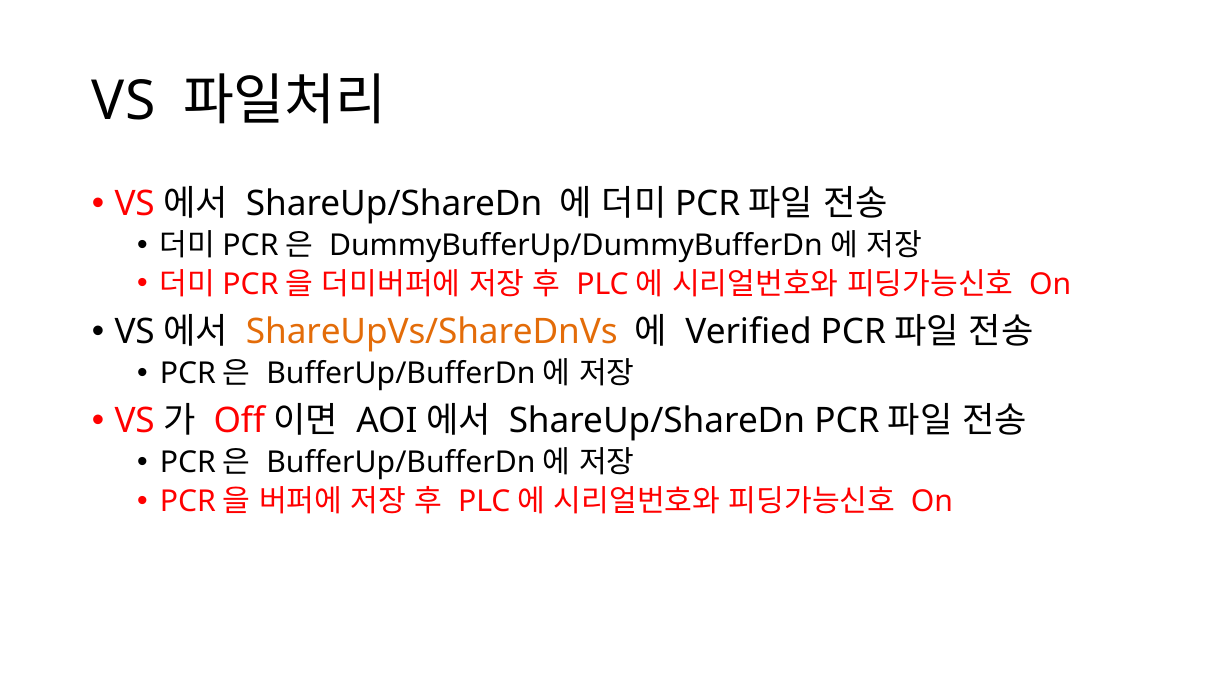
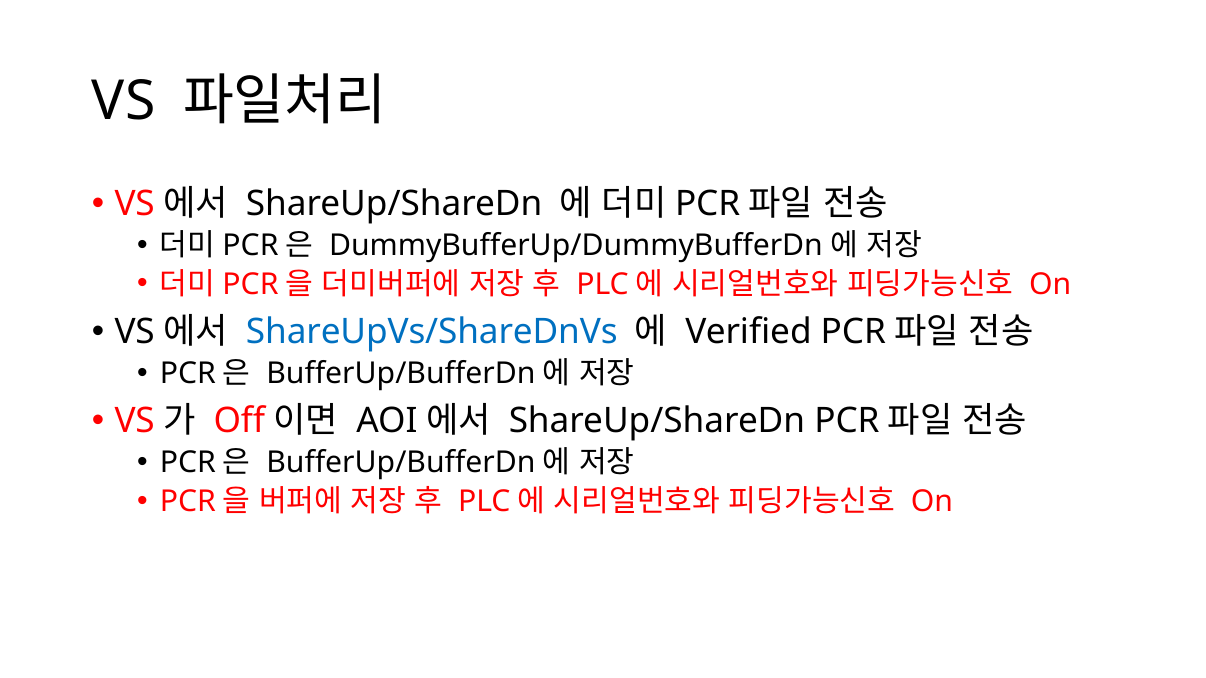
ShareUpVs/ShareDnVs colour: orange -> blue (432, 332)
